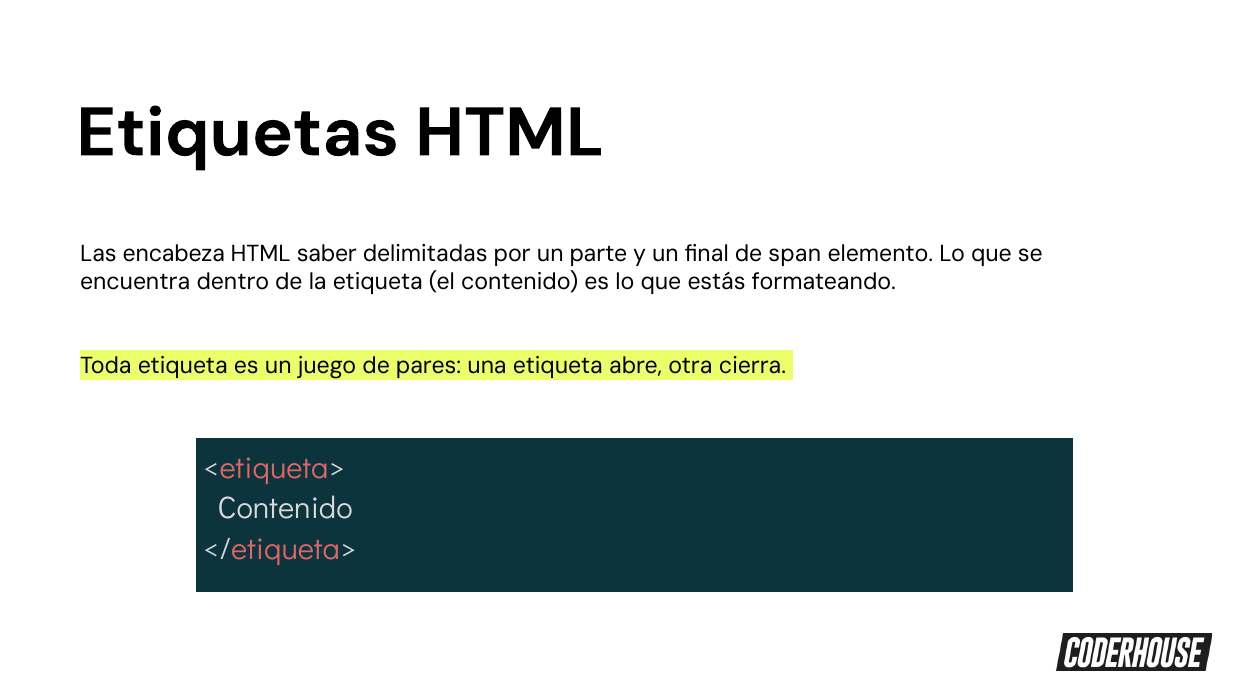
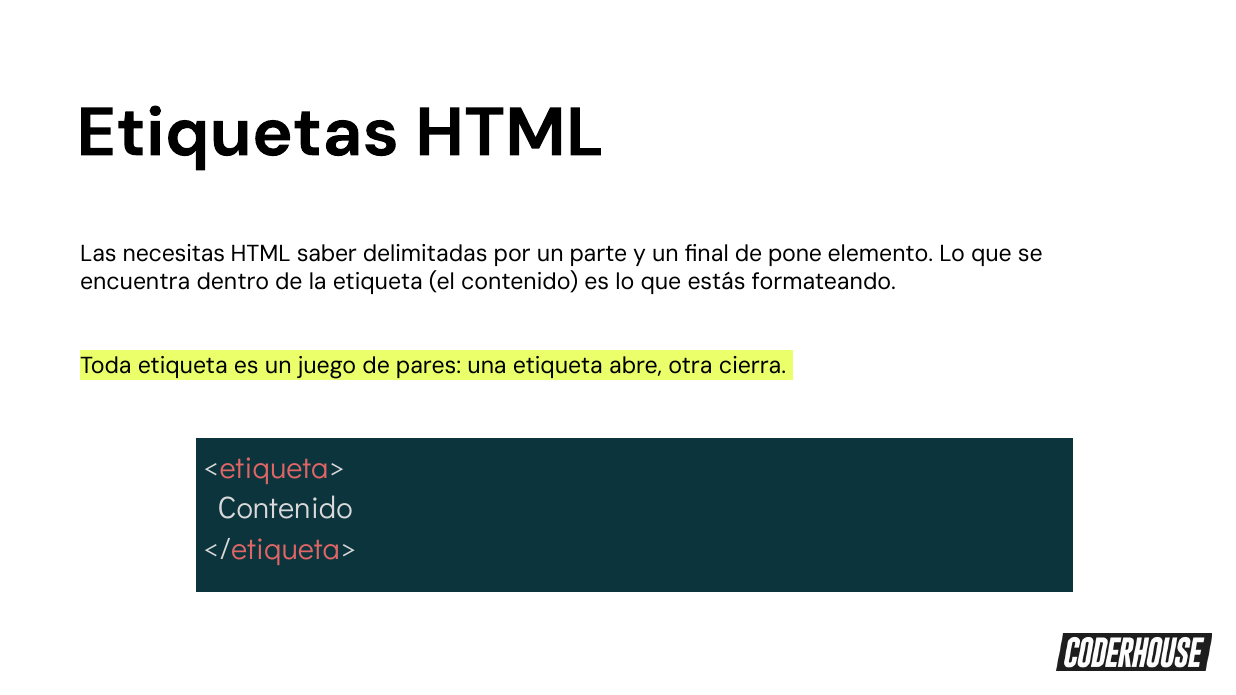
encabeza: encabeza -> necesitas (174, 254)
span: span -> pone (795, 254)
